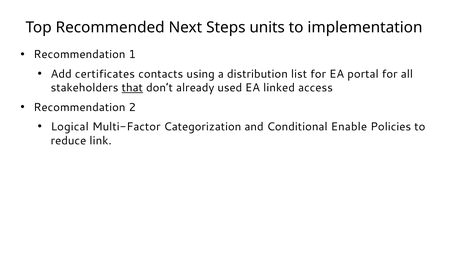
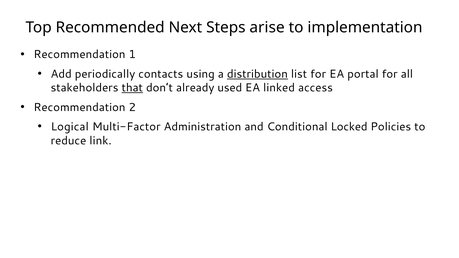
units: units -> arise (267, 27)
certificates: certificates -> periodically (105, 74)
distribution underline: none -> present (257, 74)
Categorization: Categorization -> Administration (202, 127)
Enable: Enable -> Locked (349, 127)
